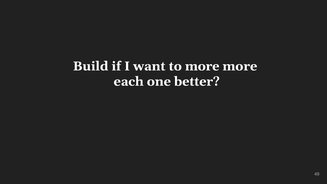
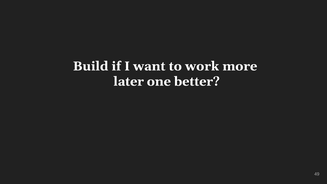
to more: more -> work (202, 66)
each: each -> later (129, 81)
